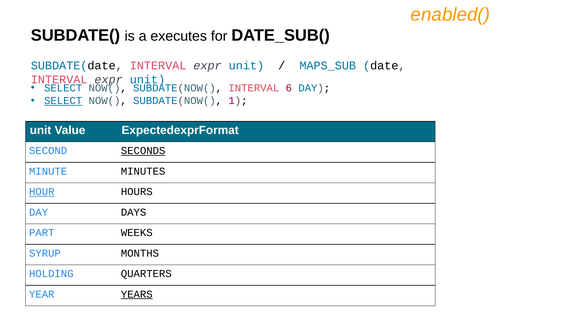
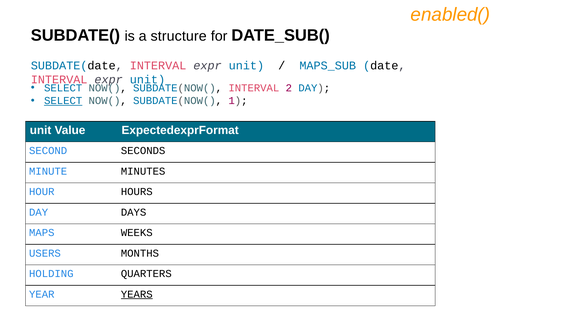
executes: executes -> structure (179, 36)
6: 6 -> 2 (289, 88)
SECONDS underline: present -> none (143, 151)
HOUR underline: present -> none (42, 192)
PART: PART -> MAPS (42, 233)
SYRUP: SYRUP -> USERS (45, 253)
